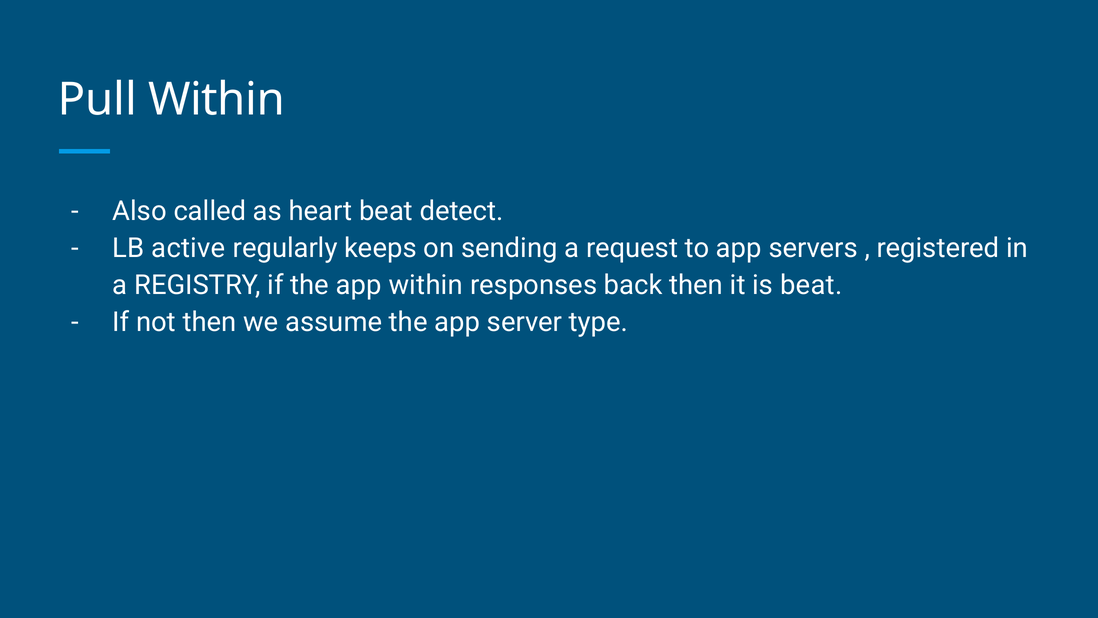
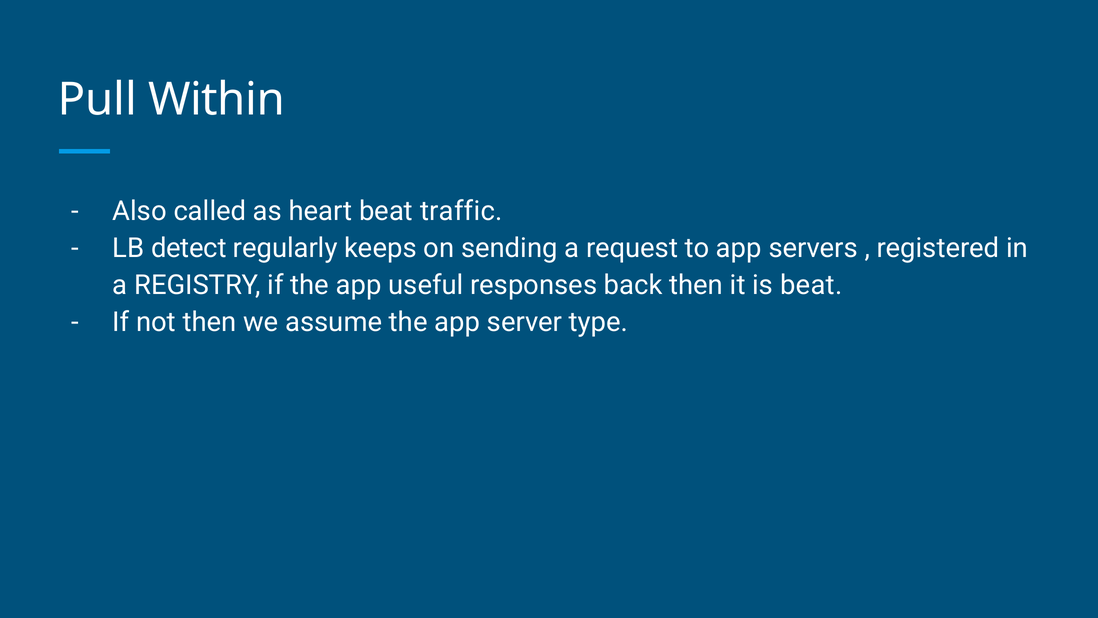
detect: detect -> traffic (461, 211)
active: active -> detect (189, 248)
app within: within -> useful (426, 285)
